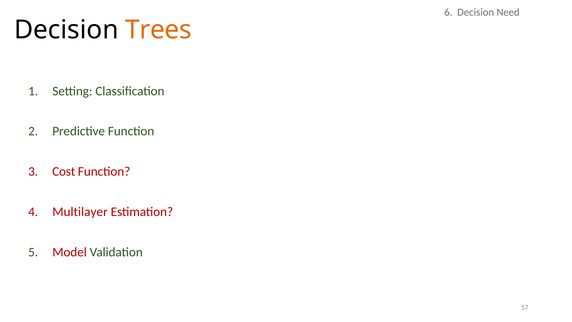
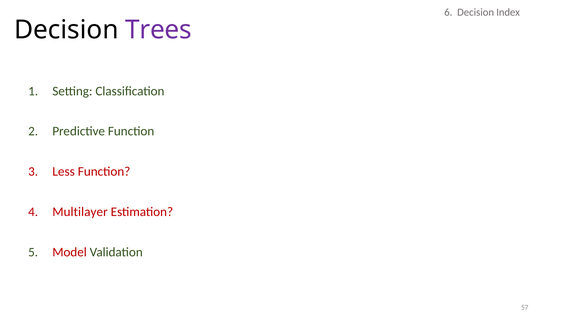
Need: Need -> Index (508, 12)
Trees colour: orange -> purple (158, 30)
Cost: Cost -> Less (64, 171)
